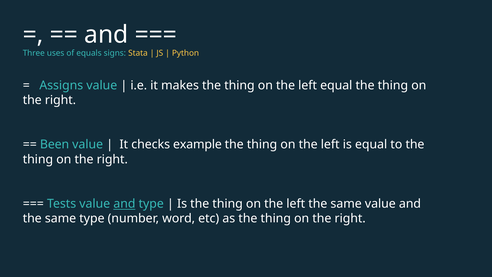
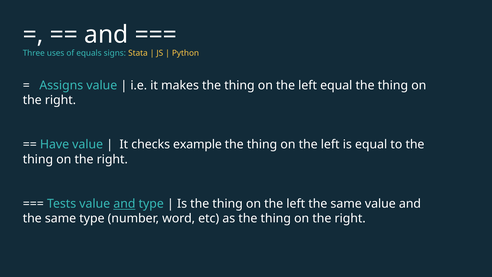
Been: Been -> Have (55, 144)
